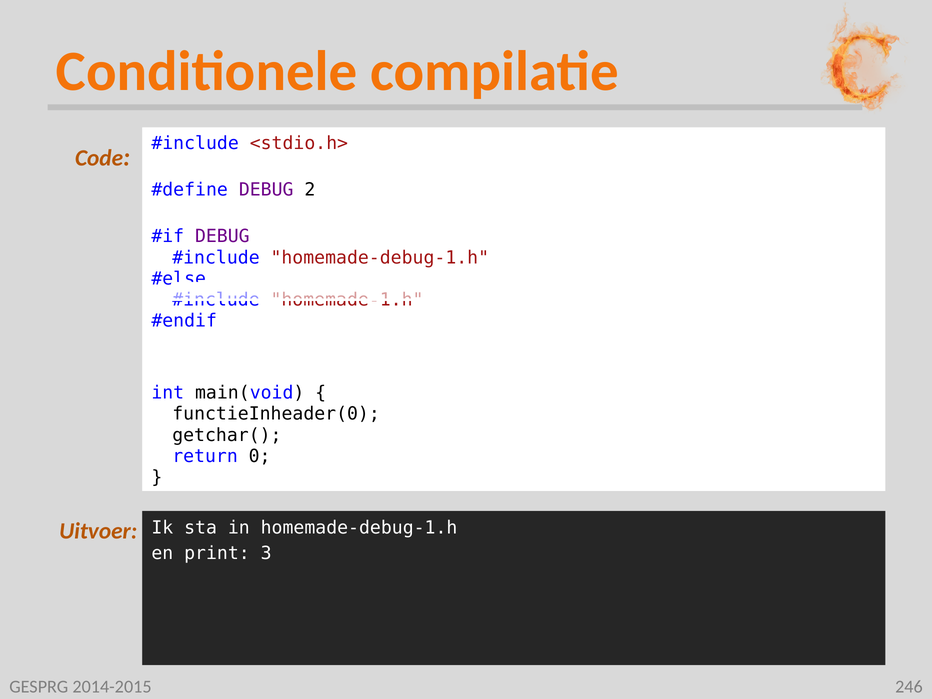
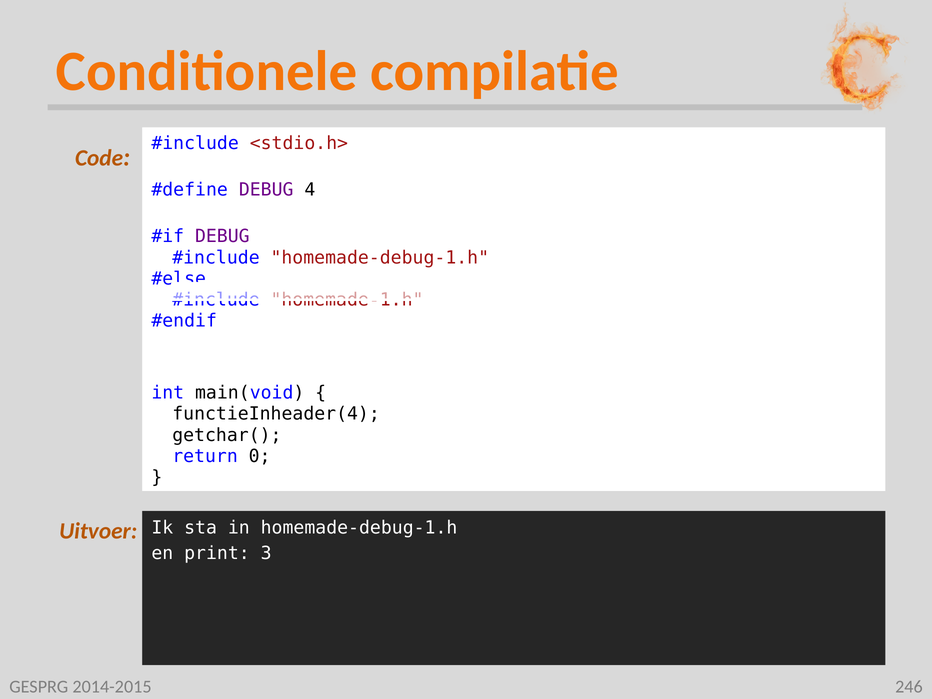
2: 2 -> 4 (310, 190)
functieInheader(0: functieInheader(0 -> functieInheader(4 (276, 414)
